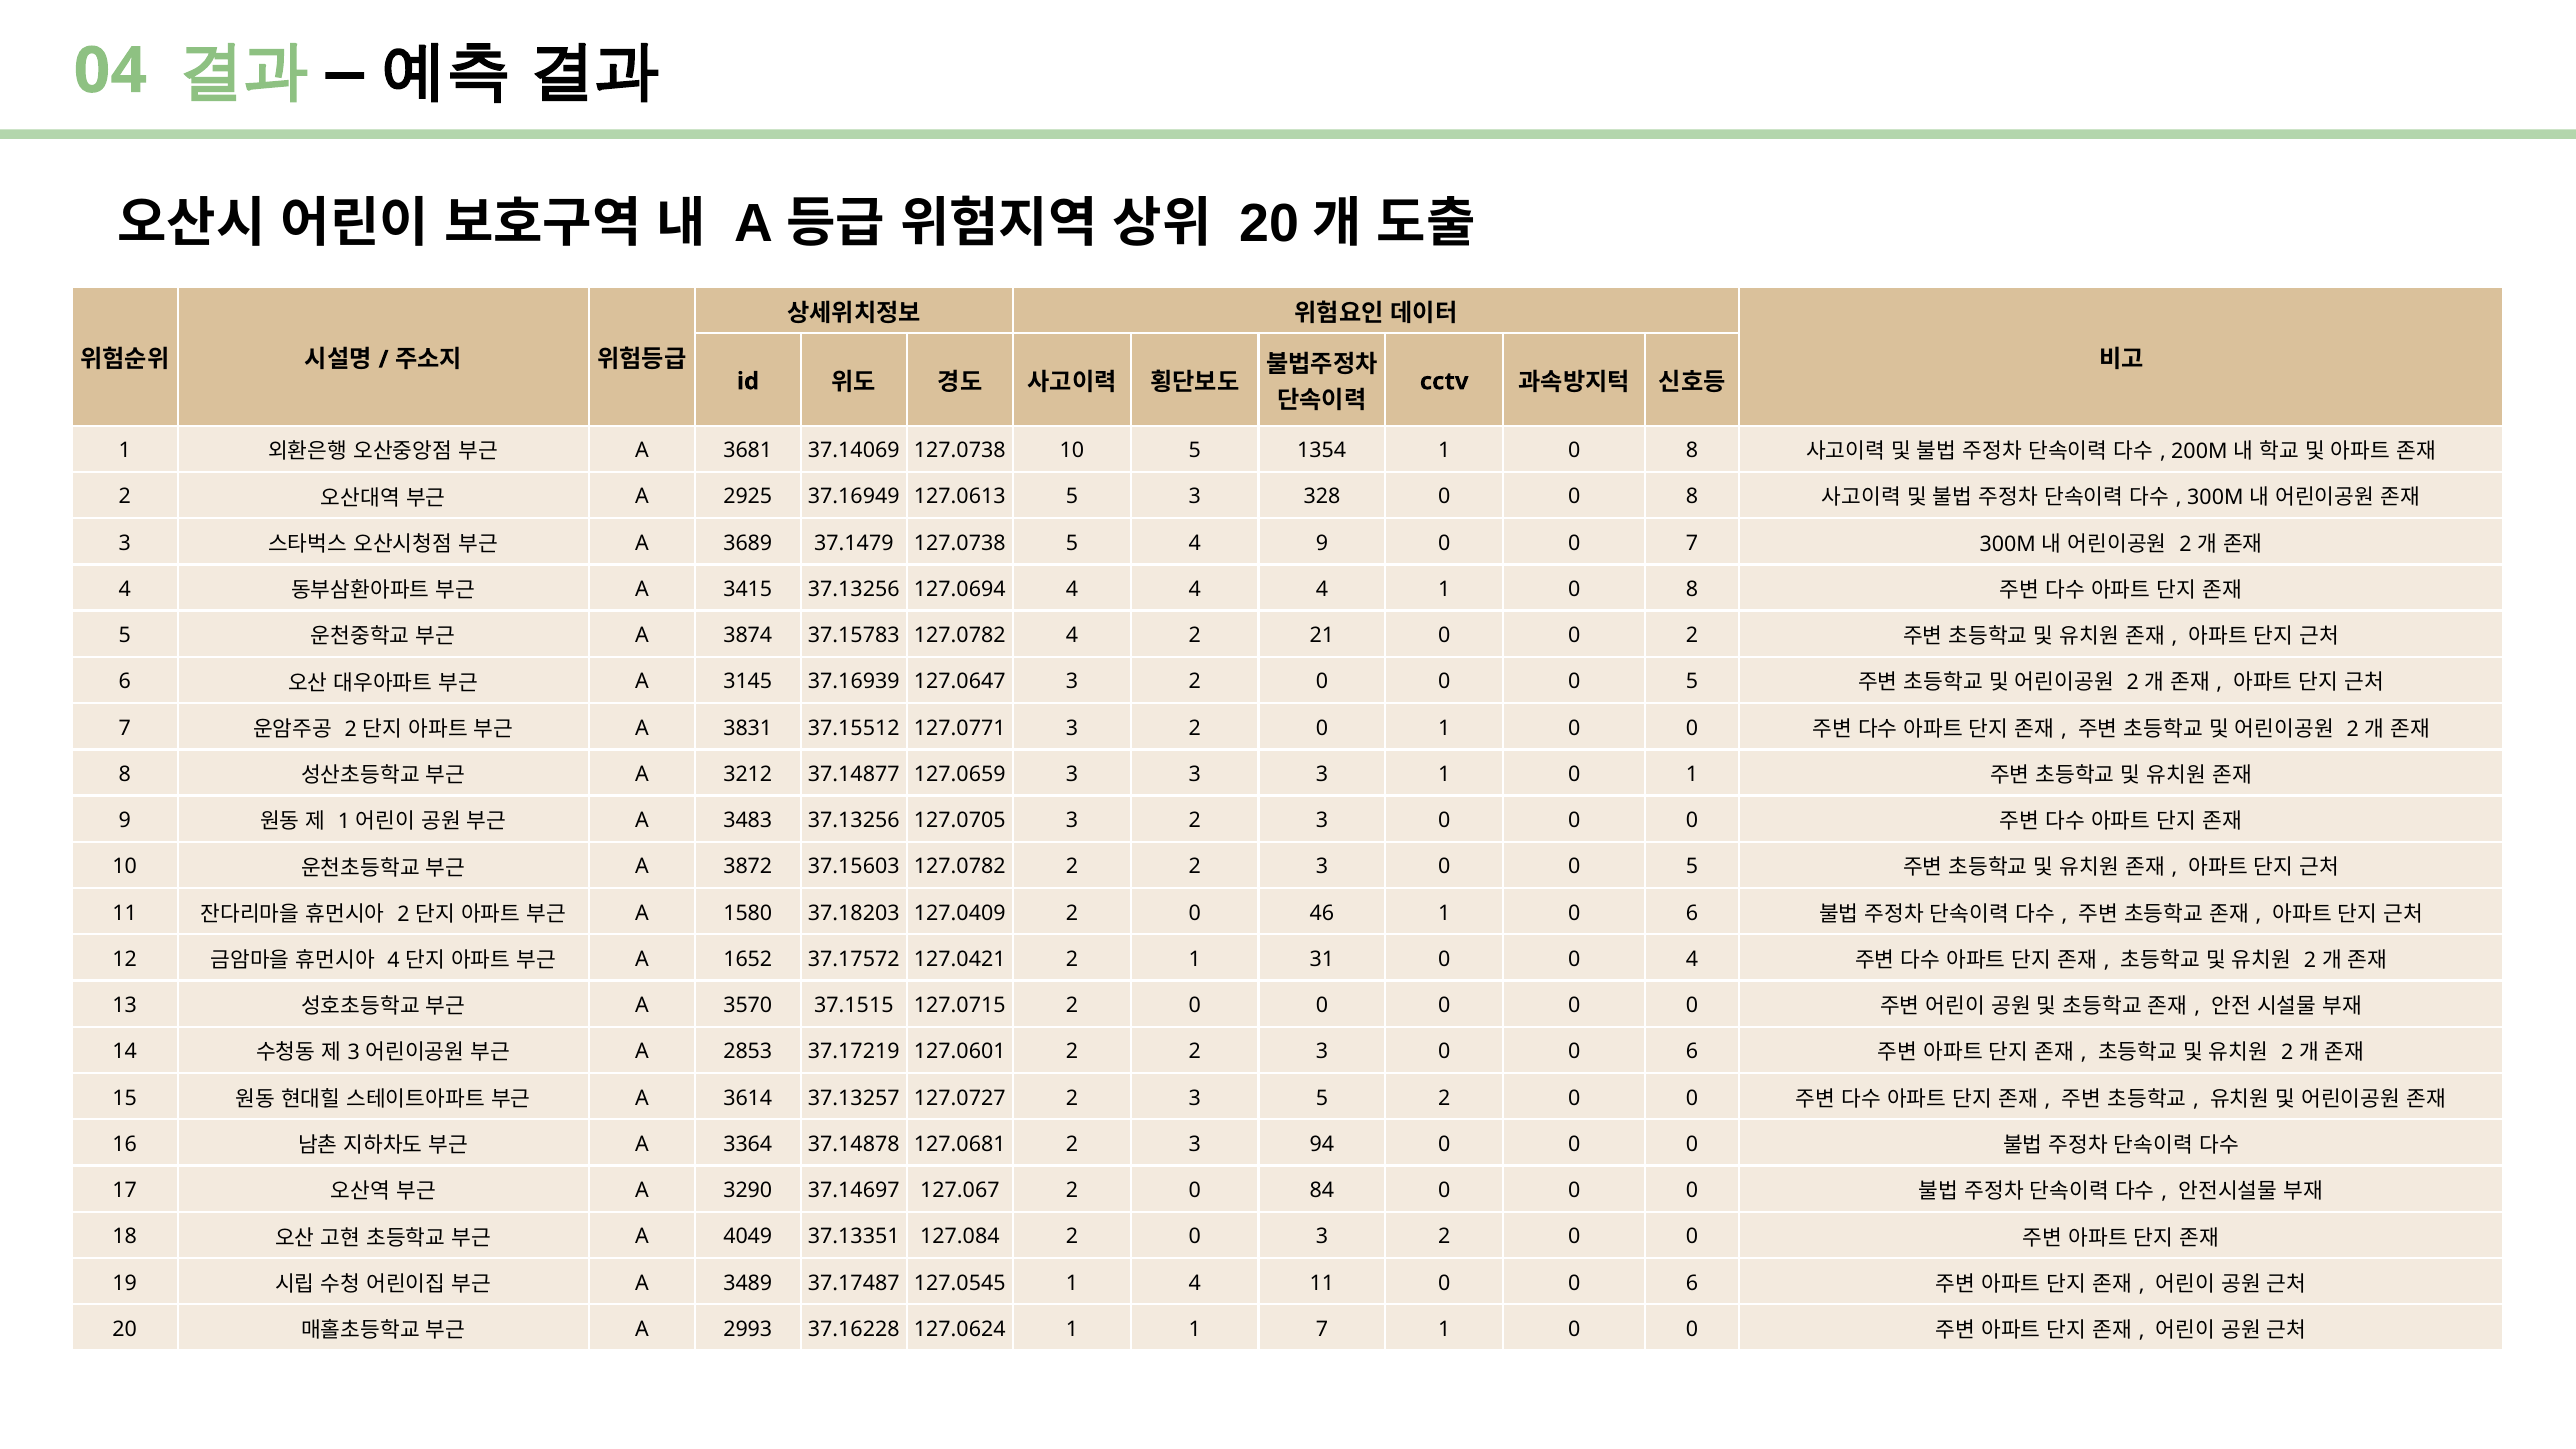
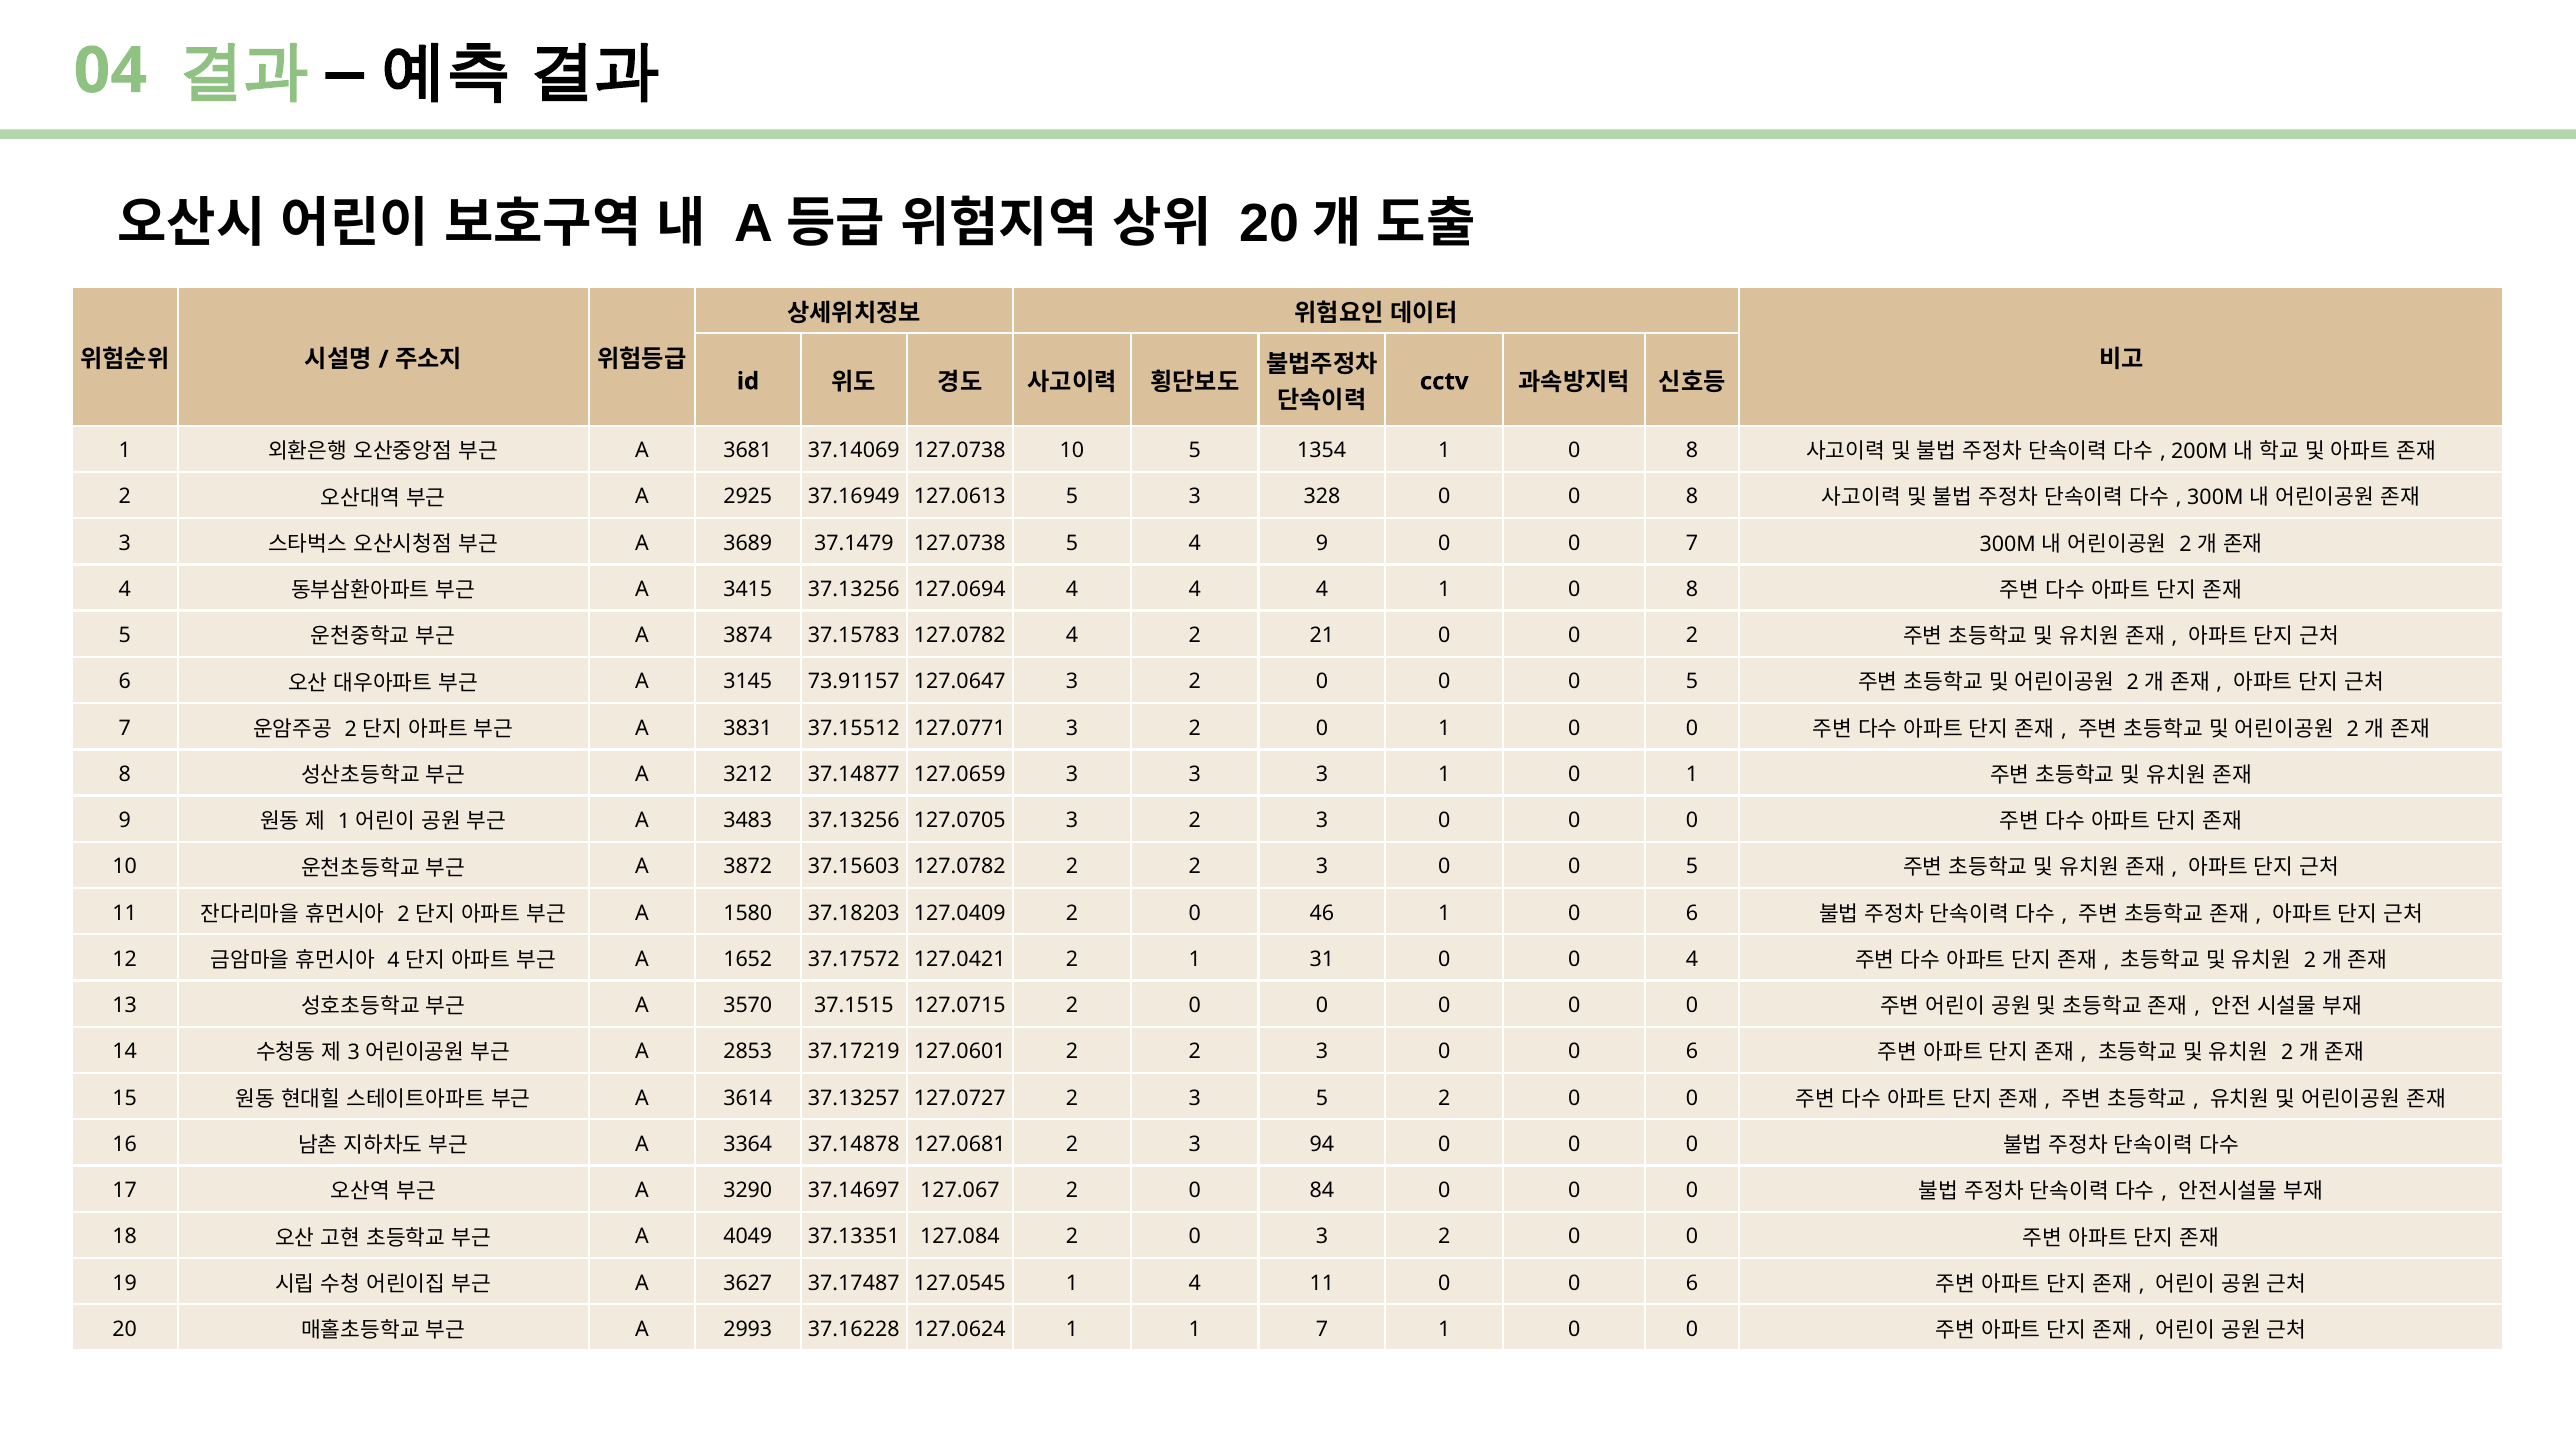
37.16939: 37.16939 -> 73.91157 (854, 682)
3489: 3489 -> 3627 (748, 1283)
